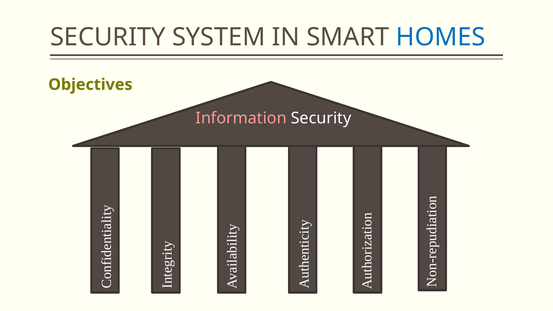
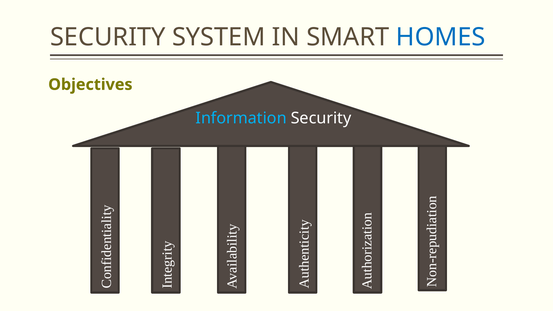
Information colour: pink -> light blue (241, 118)
